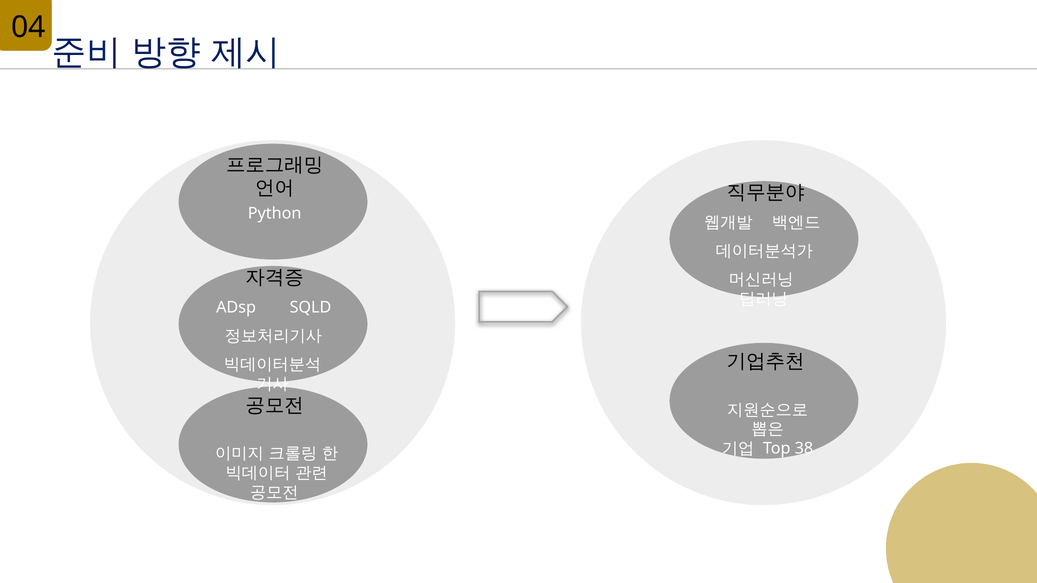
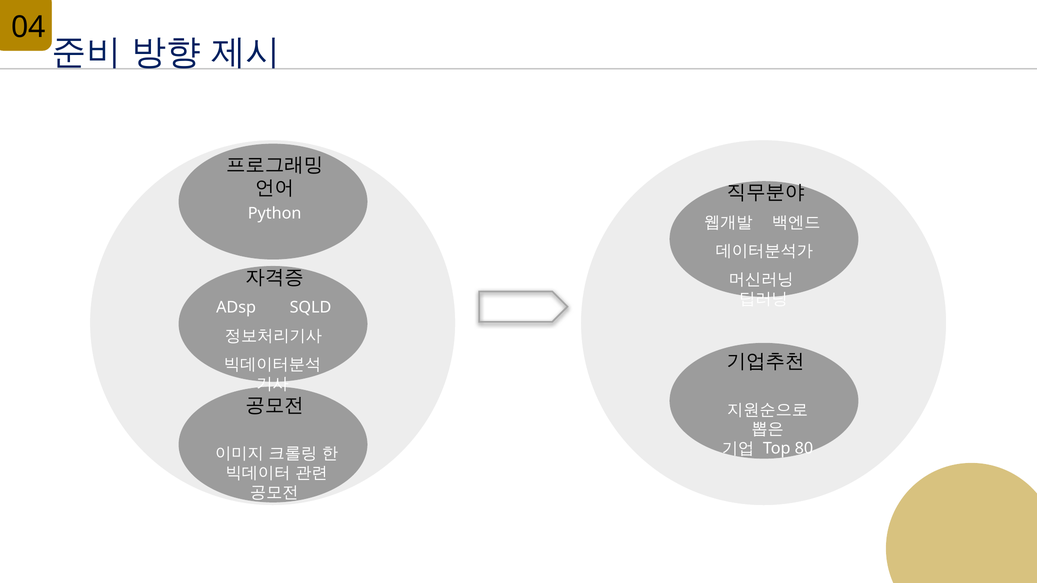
38: 38 -> 80 (804, 449)
